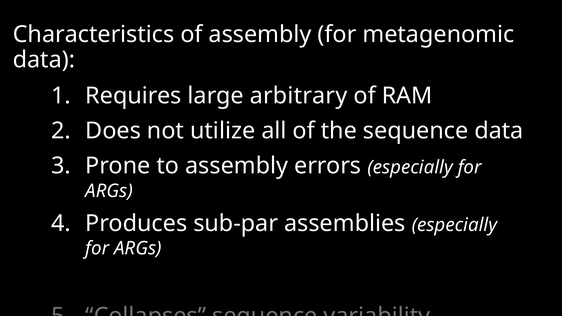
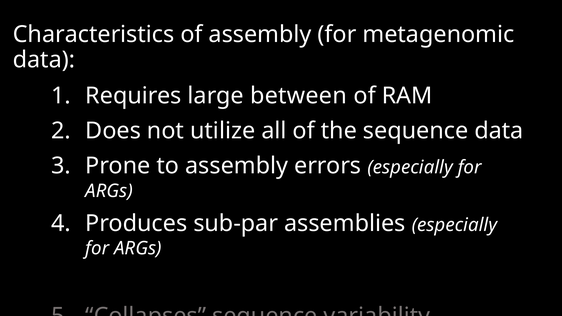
arbitrary: arbitrary -> between (299, 96)
